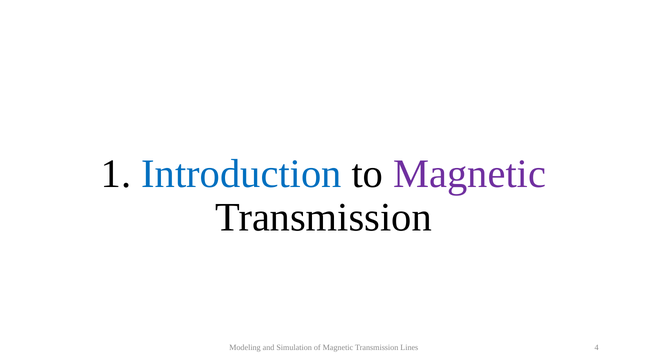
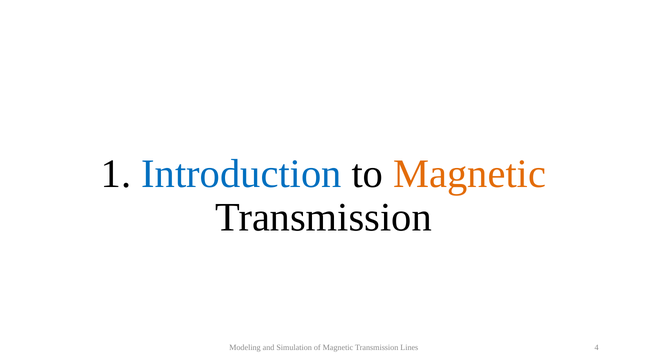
Magnetic colour: purple -> orange (470, 174)
